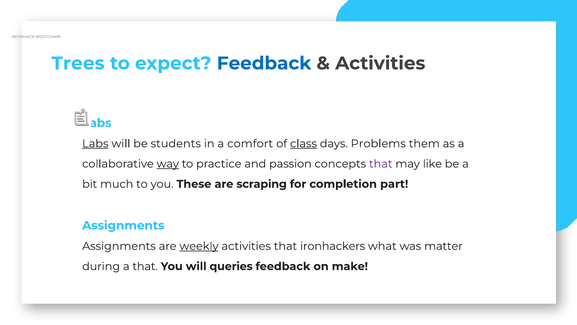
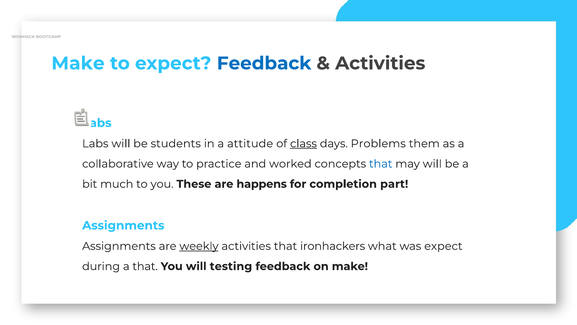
Trees: Trees -> Make (78, 63)
Labs underline: present -> none (95, 143)
comfort: comfort -> attitude (250, 143)
way underline: present -> none (168, 164)
passion: passion -> worked (290, 164)
that colour: purple -> blue (381, 164)
may like: like -> will (432, 164)
scraping: scraping -> happens (262, 184)
was matter: matter -> expect (443, 246)
queries: queries -> testing (231, 266)
